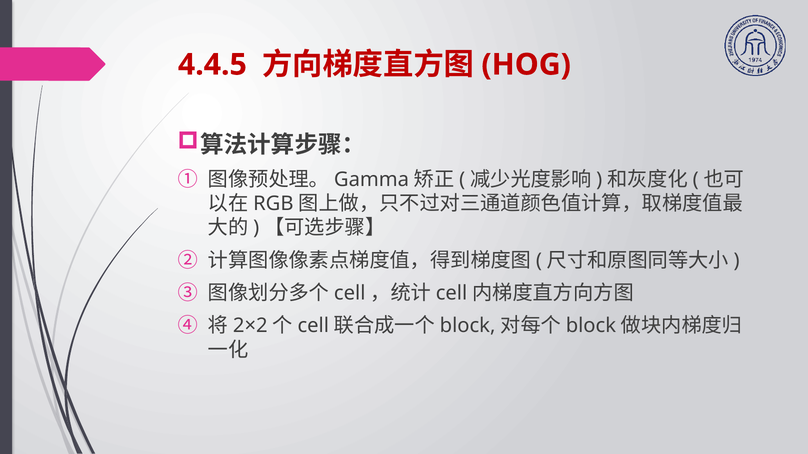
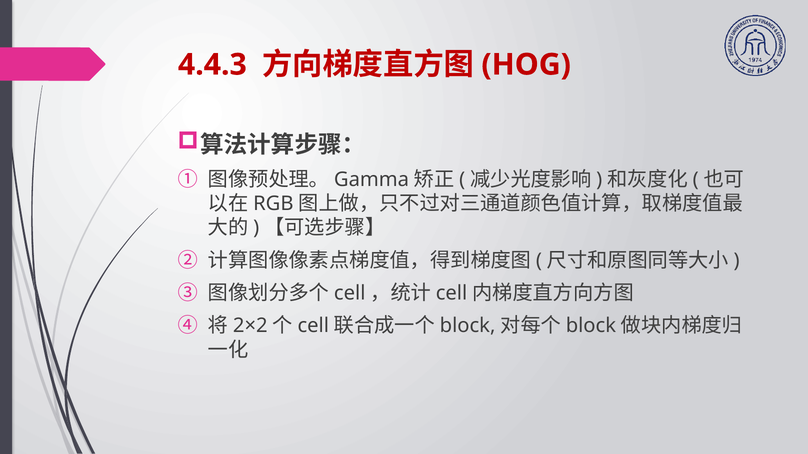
4.4.5: 4.4.5 -> 4.4.3 (212, 65)
